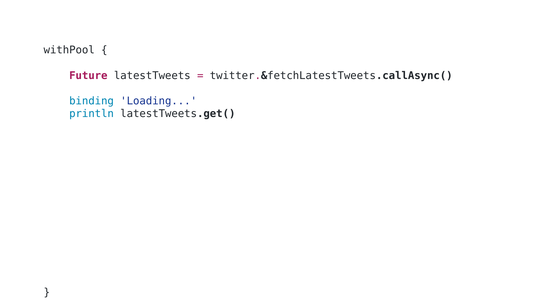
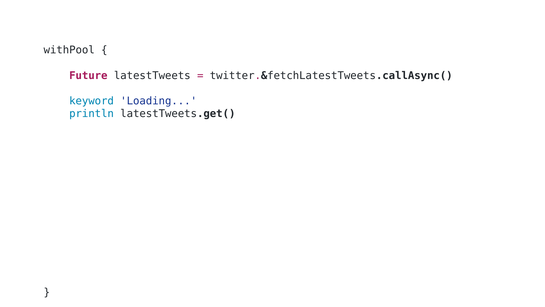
binding: binding -> keyword (92, 101)
